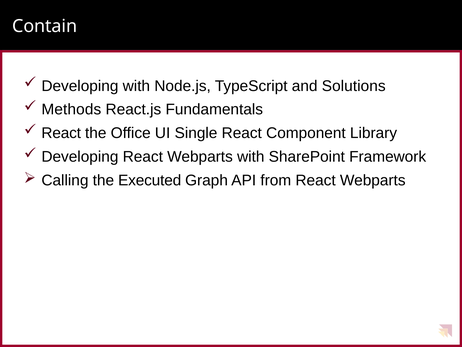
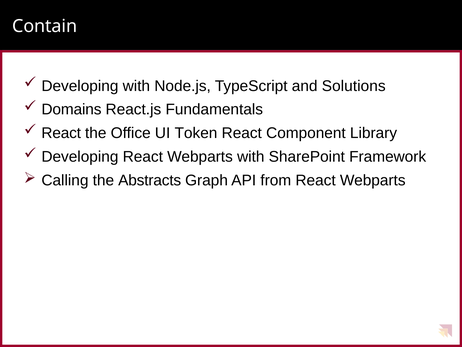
Methods: Methods -> Domains (71, 109)
Single: Single -> Token (196, 133)
Executed: Executed -> Abstracts (150, 180)
